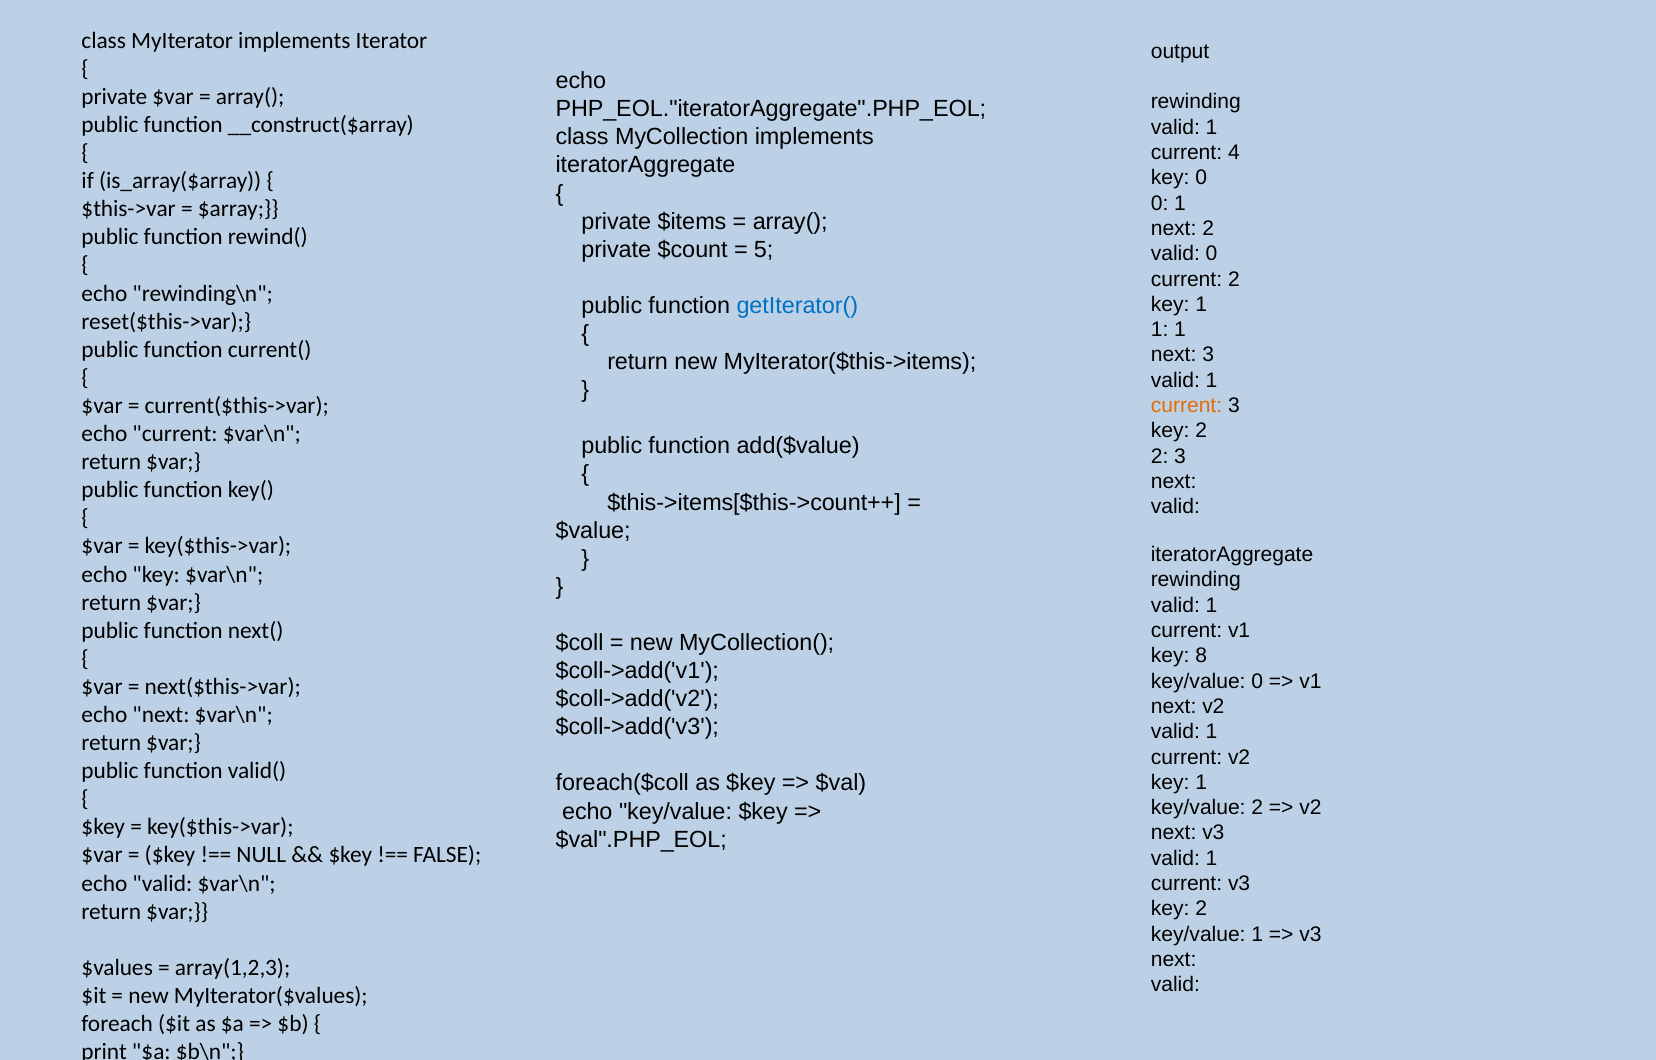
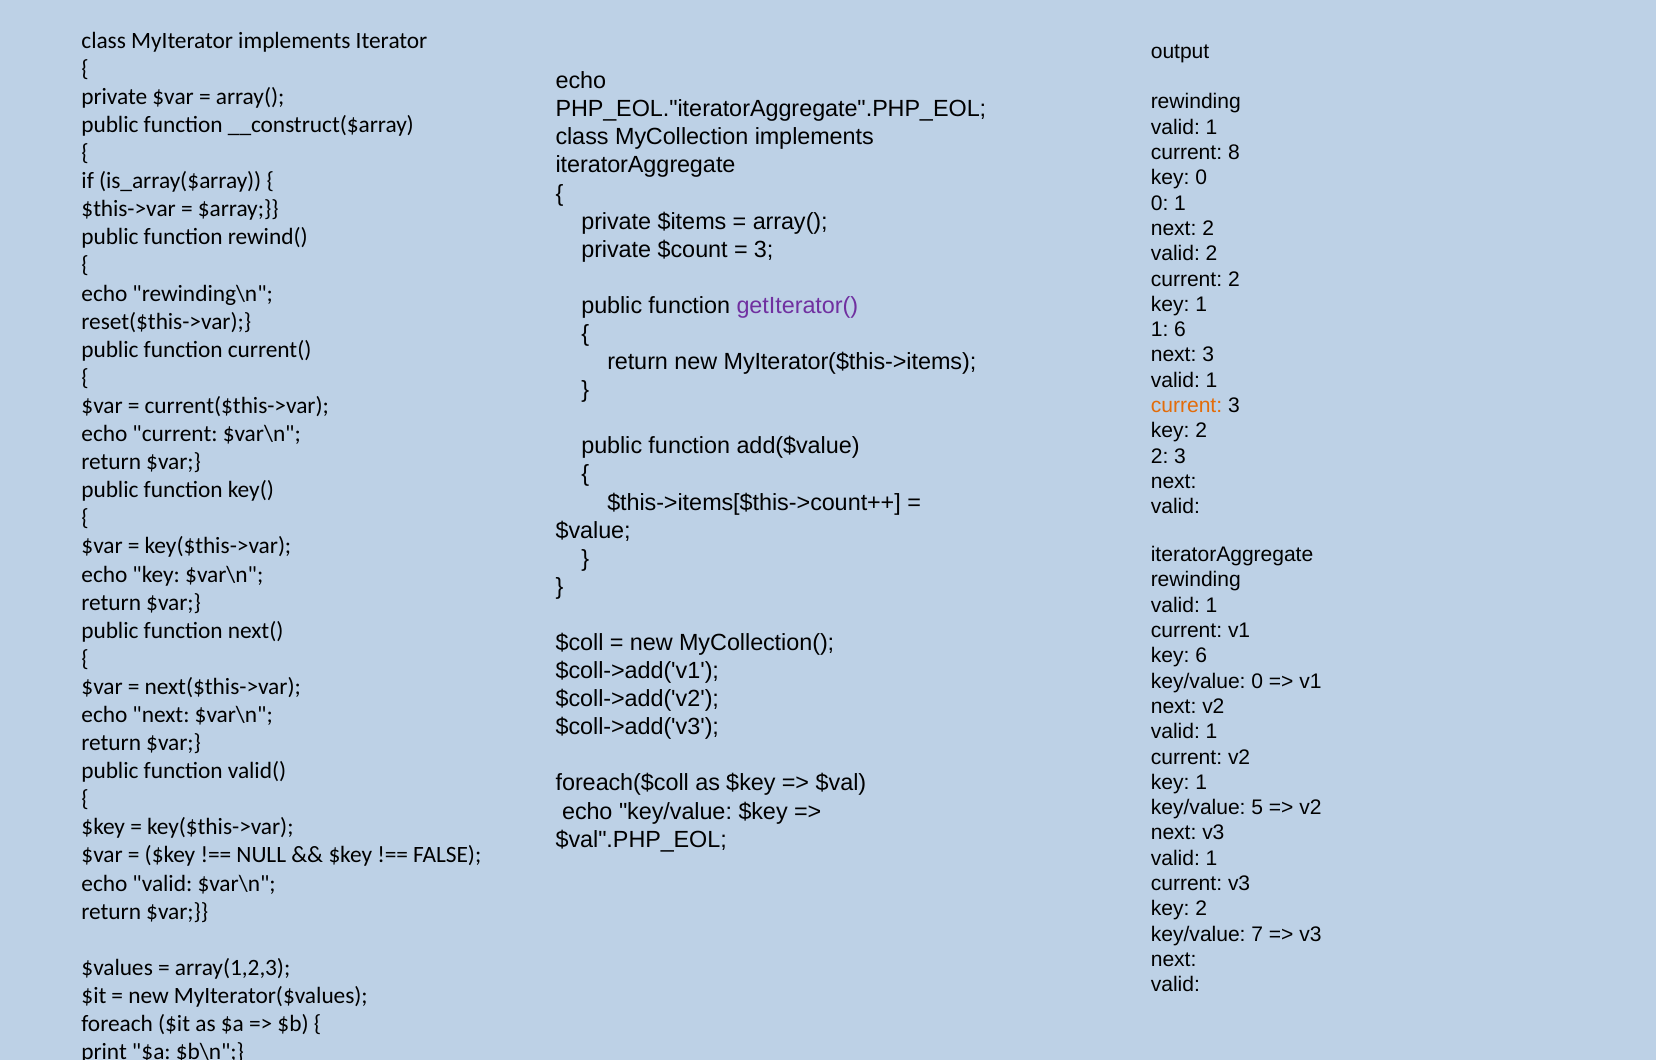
4: 4 -> 8 (1234, 152)
5: 5 -> 3 (764, 249)
valid 0: 0 -> 2 (1212, 254)
getIterator( colour: blue -> purple (797, 306)
1: 1 -> 6 (1180, 330)
key 8: 8 -> 6 (1201, 656)
key/value 2: 2 -> 5 (1257, 807)
key/value 1: 1 -> 7 (1257, 934)
